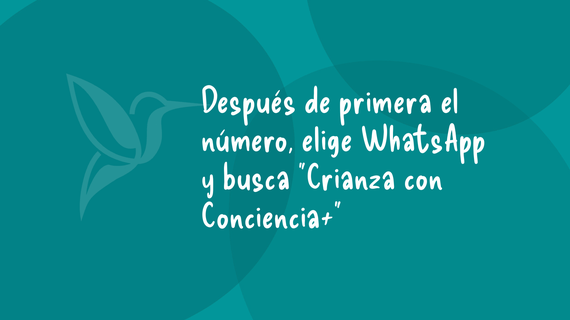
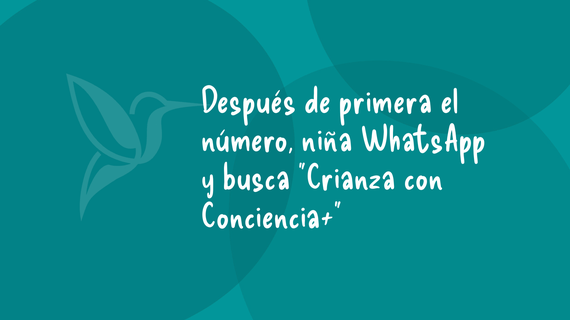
elige: elige -> niña (327, 140)
